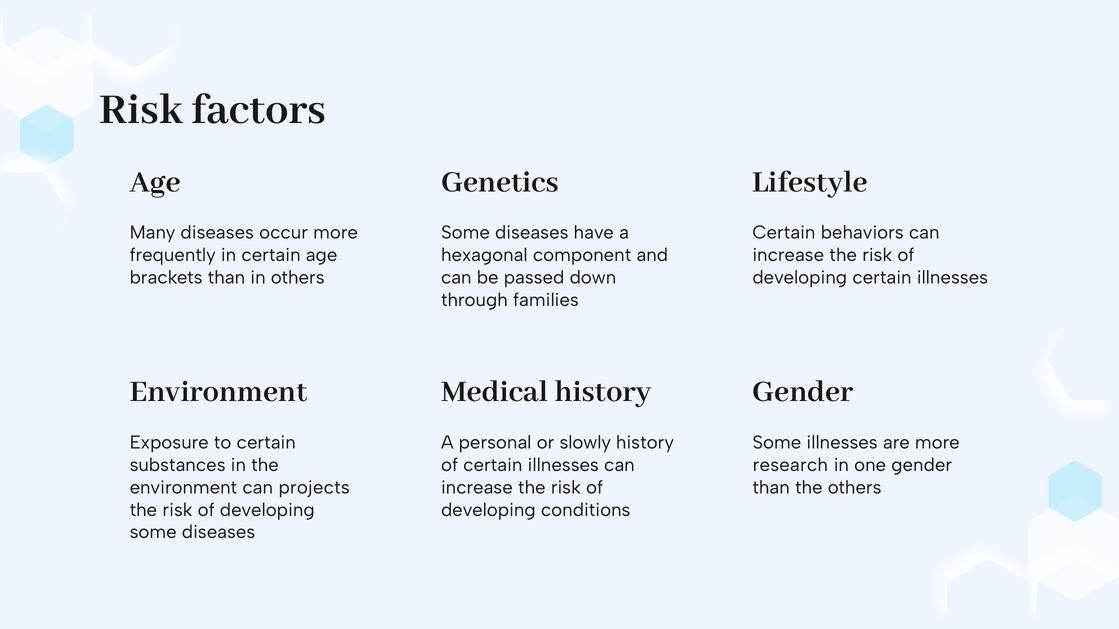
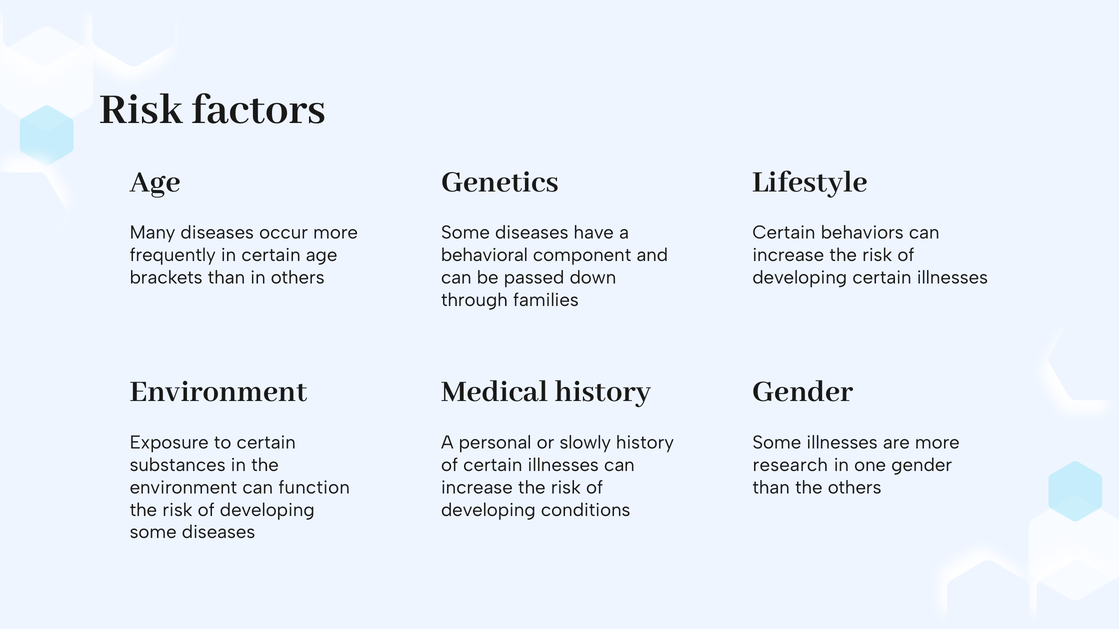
hexagonal: hexagonal -> behavioral (484, 255)
projects: projects -> function (314, 488)
